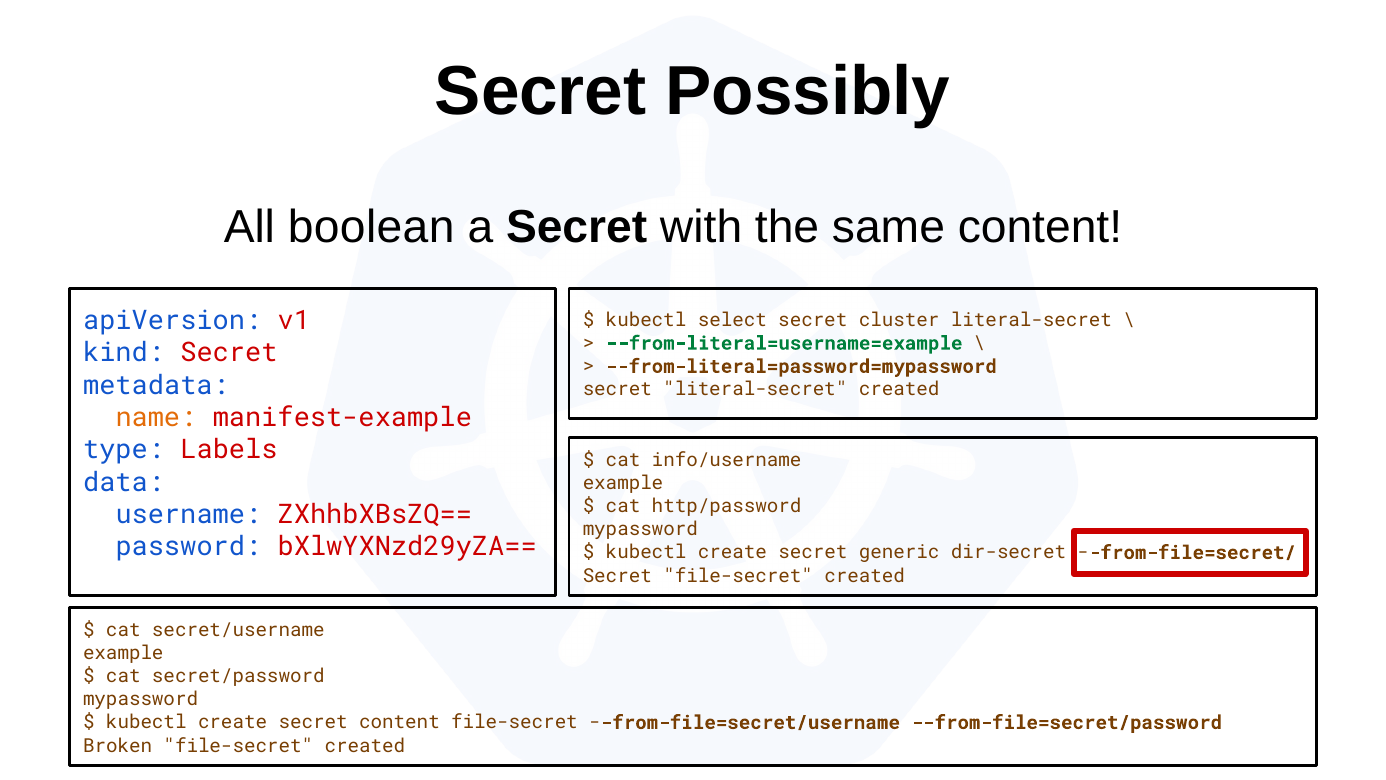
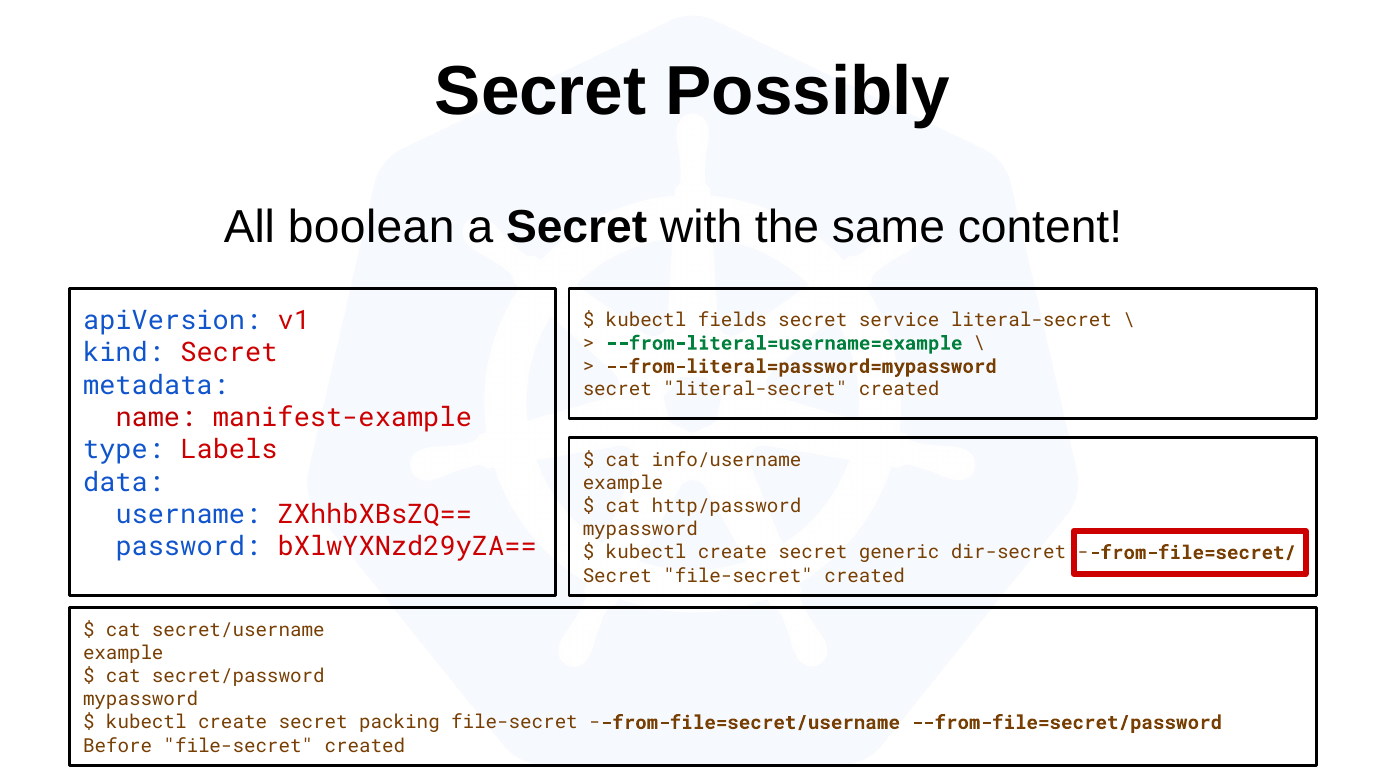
select: select -> fields (732, 320)
cluster: cluster -> service (899, 320)
name colour: orange -> red (156, 417)
secret content: content -> packing (399, 722)
Broken: Broken -> Before (118, 745)
